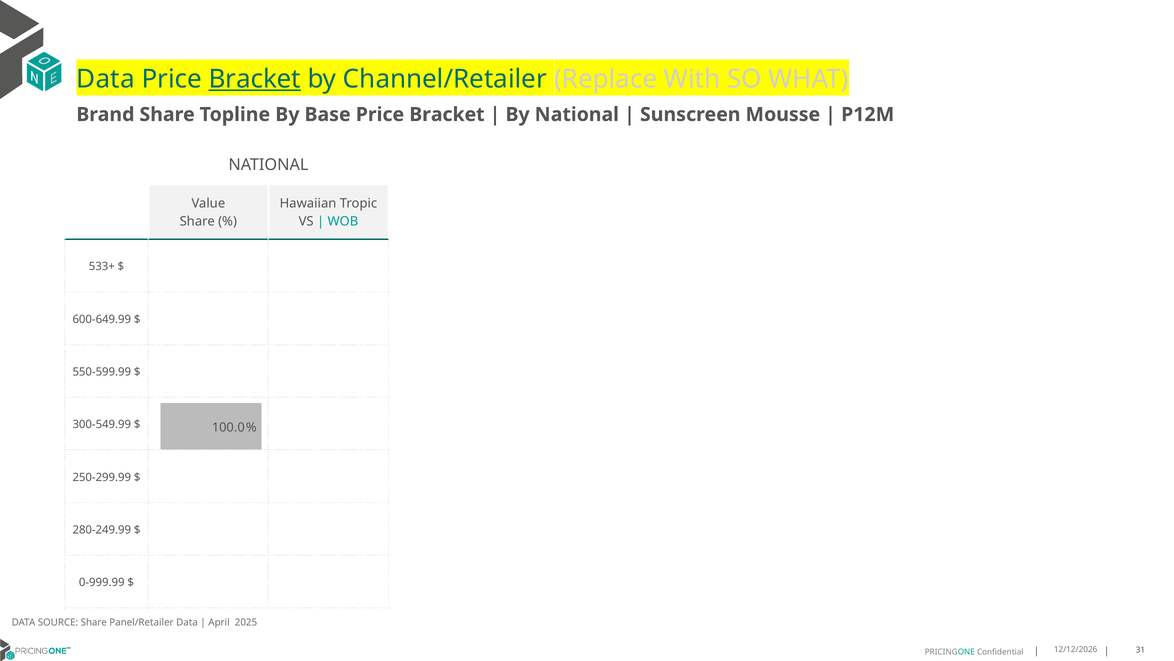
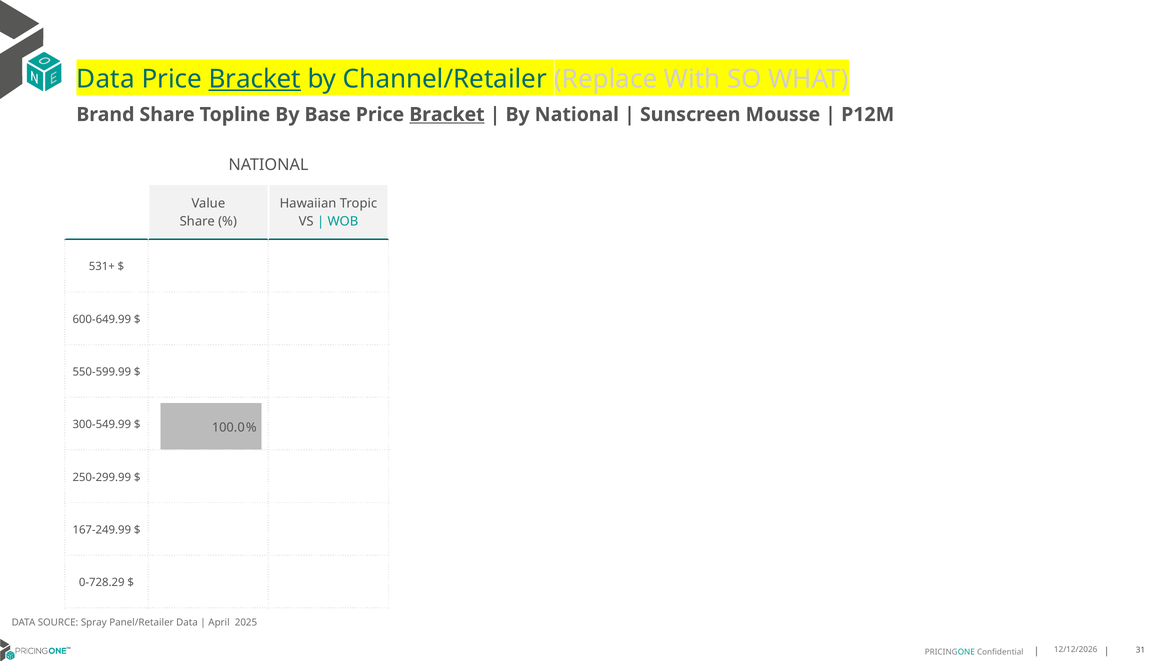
Bracket underline: none -> present (447, 114)
533+: 533+ -> 531+ (102, 266)
280-249.99: 280-249.99 -> 167-249.99 (102, 529)
0-999.99: 0-999.99 -> 0-728.29 (102, 582)
SOURCE Share: Share -> Spray (94, 622)
